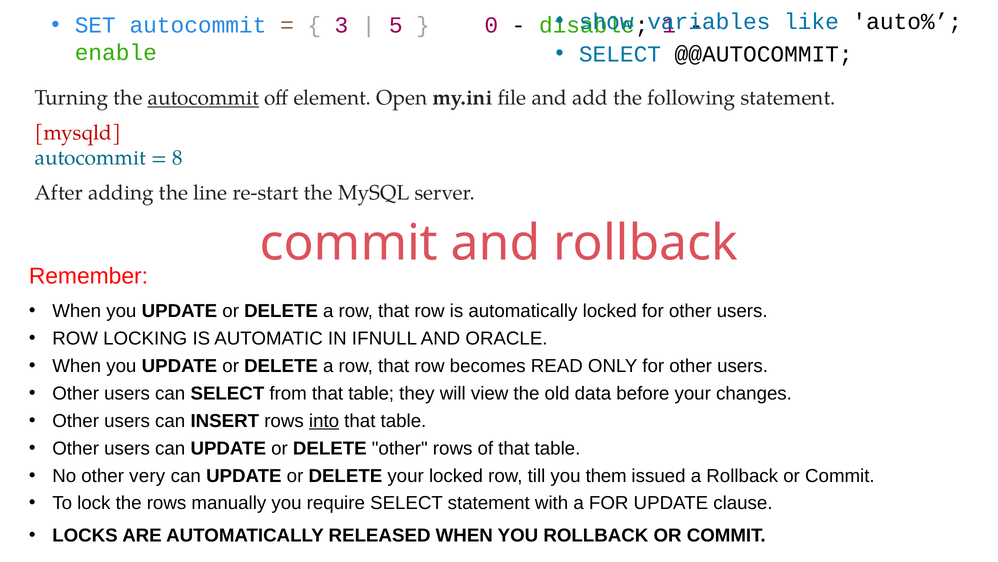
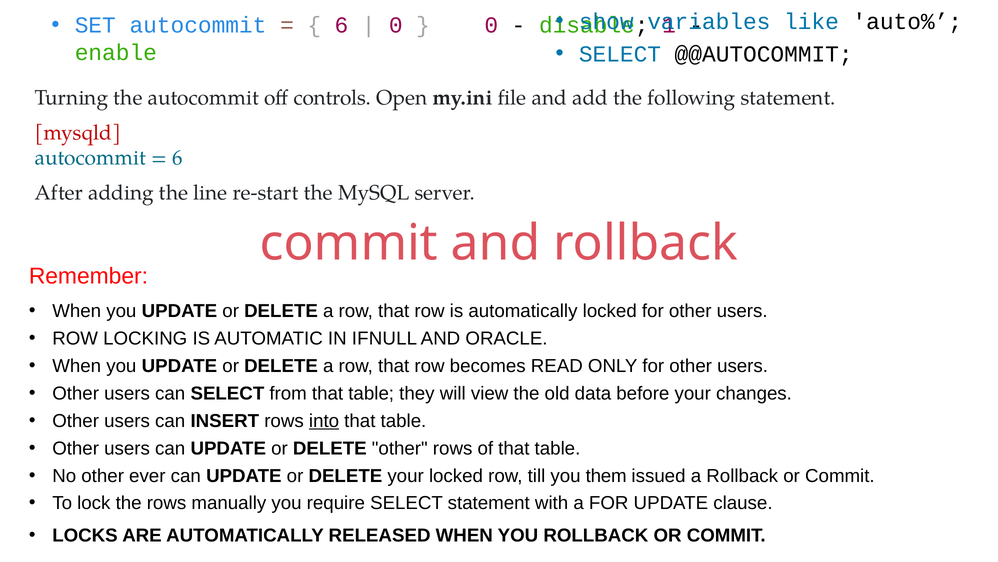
3: 3 -> 6 (341, 25)
5: 5 -> 0 (396, 25)
autocommit underline: present -> none (203, 98)
element: element -> controls (332, 98)
8: 8 -> 6 (177, 158)
very: very -> ever (147, 475)
